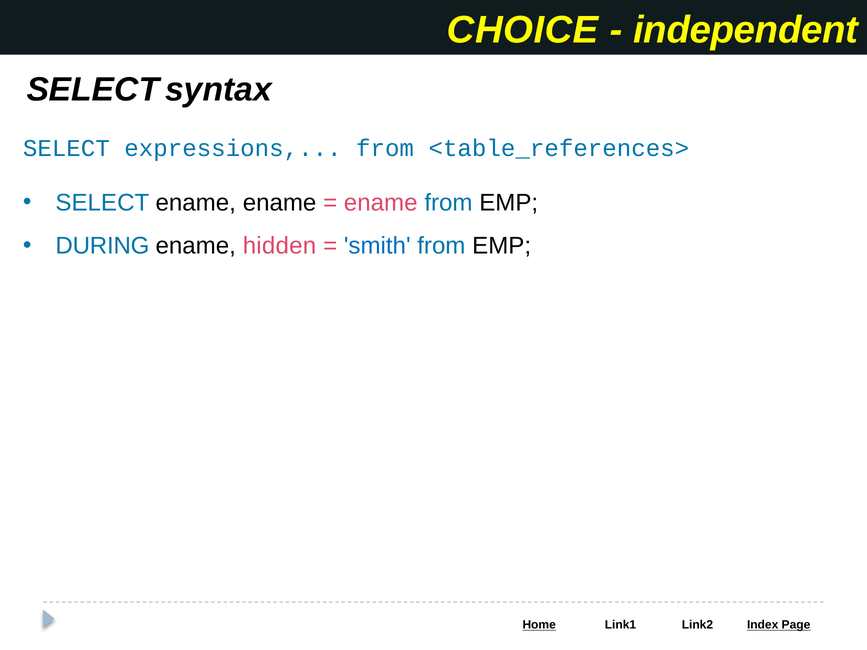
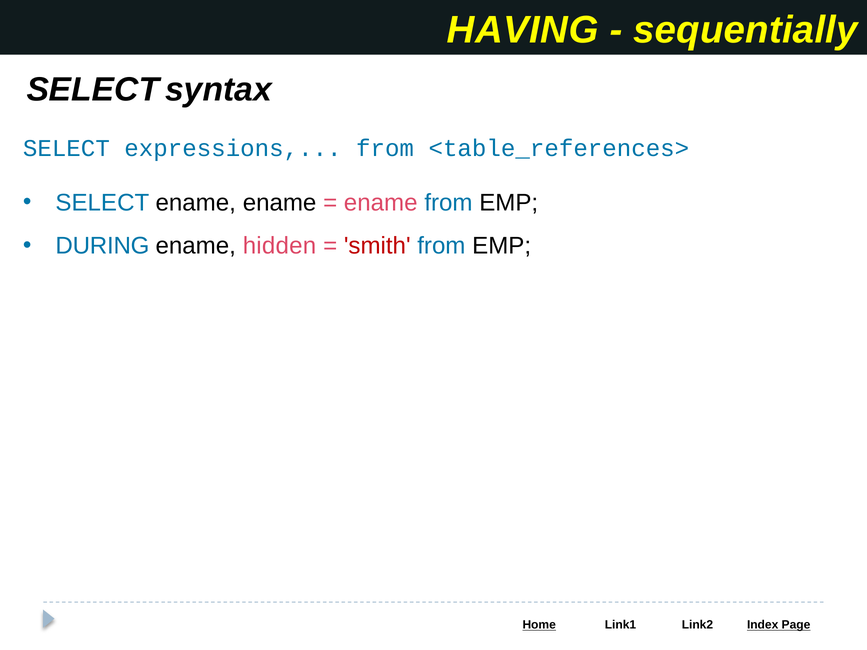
CHOICE: CHOICE -> HAVING (523, 30)
independent: independent -> sequentially (745, 30)
smith colour: blue -> red (377, 246)
